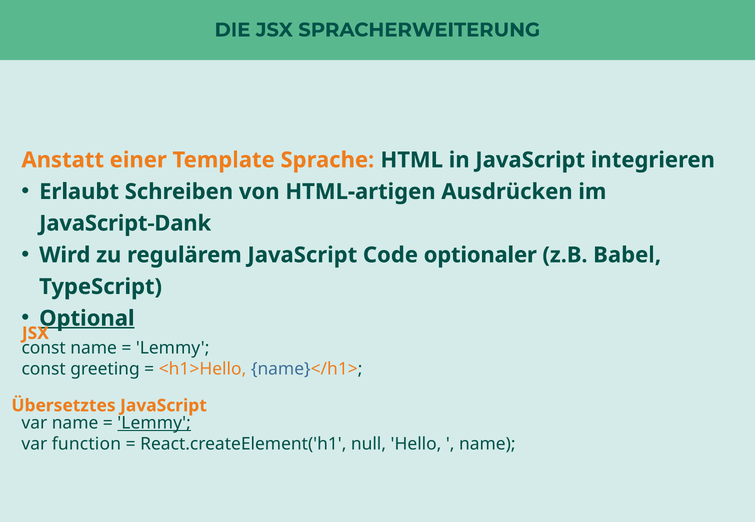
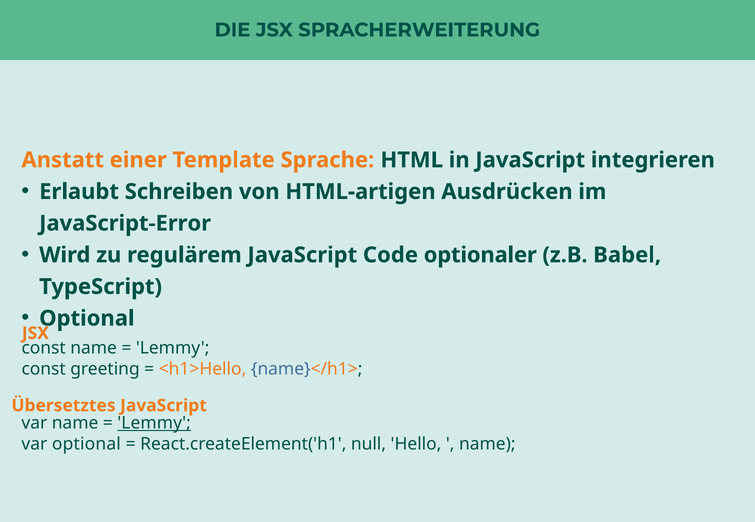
JavaScript-Dank: JavaScript-Dank -> JavaScript-Error (125, 224)
Optional underline: present -> none (87, 319)
var function: function -> optional (86, 444)
